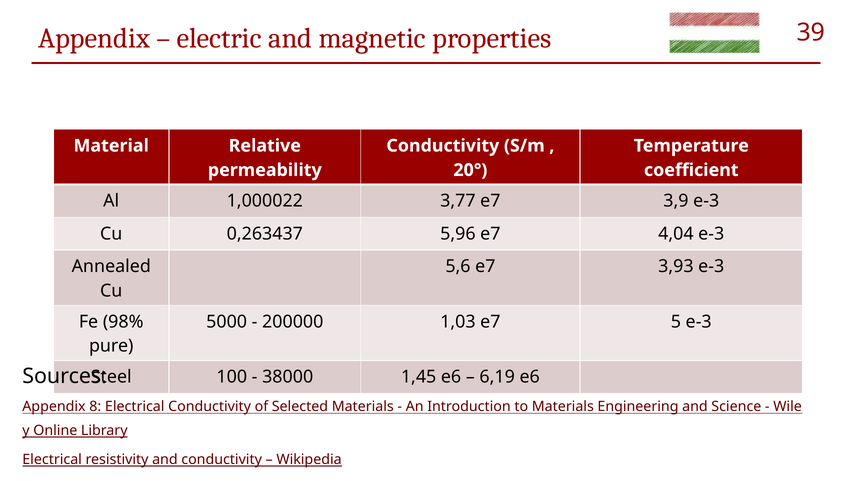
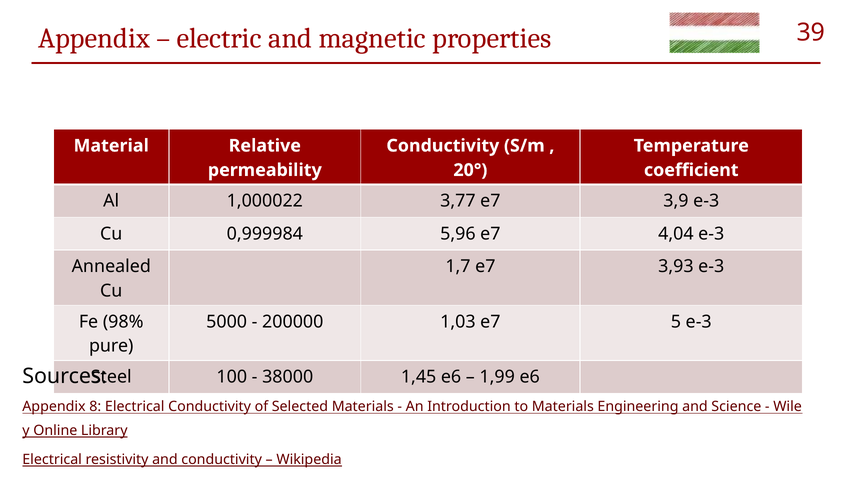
0,263437: 0,263437 -> 0,999984 (265, 234)
5,6: 5,6 -> 1,7 (458, 267)
6,19: 6,19 -> 1,99 (497, 377)
